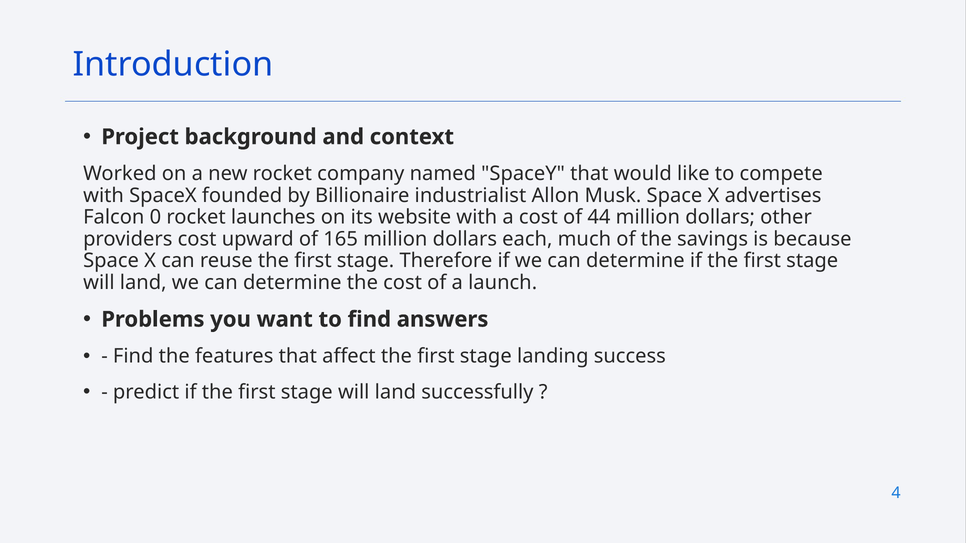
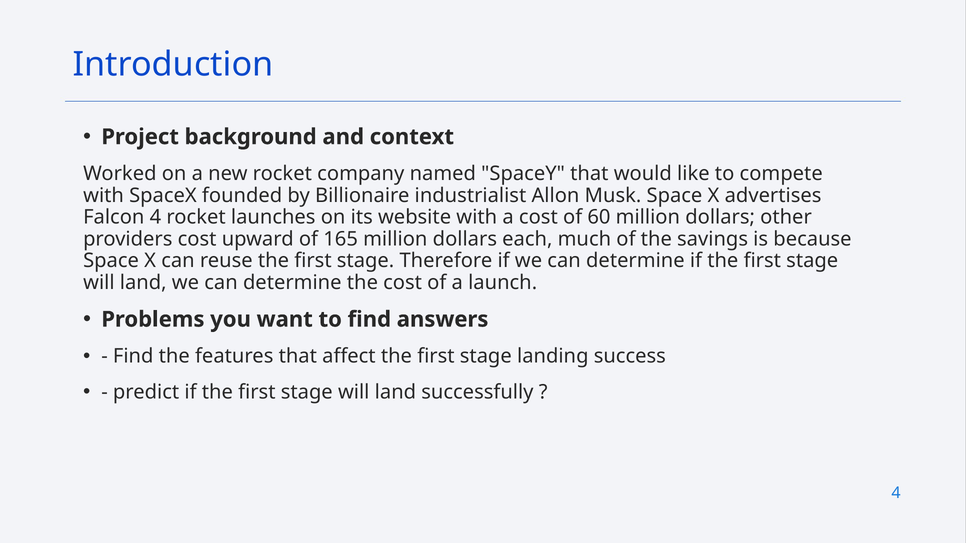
Falcon 0: 0 -> 4 (155, 217)
44: 44 -> 60 (599, 217)
